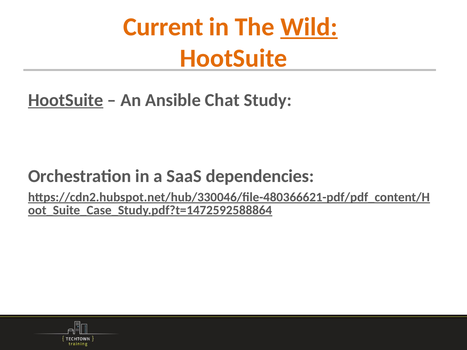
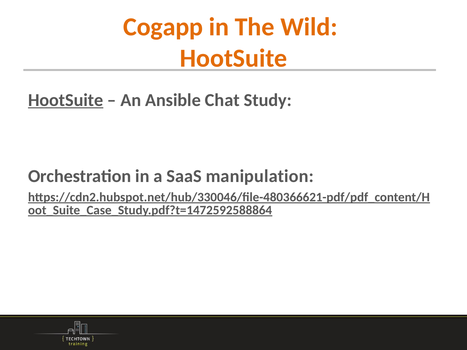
Current: Current -> Cogapp (163, 27)
Wild underline: present -> none (309, 27)
dependencies: dependencies -> manipulation (260, 176)
